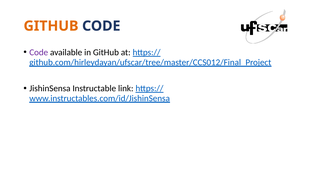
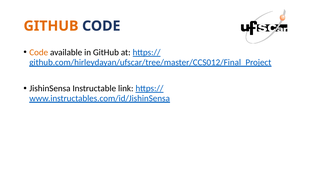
Code colour: purple -> orange (39, 52)
